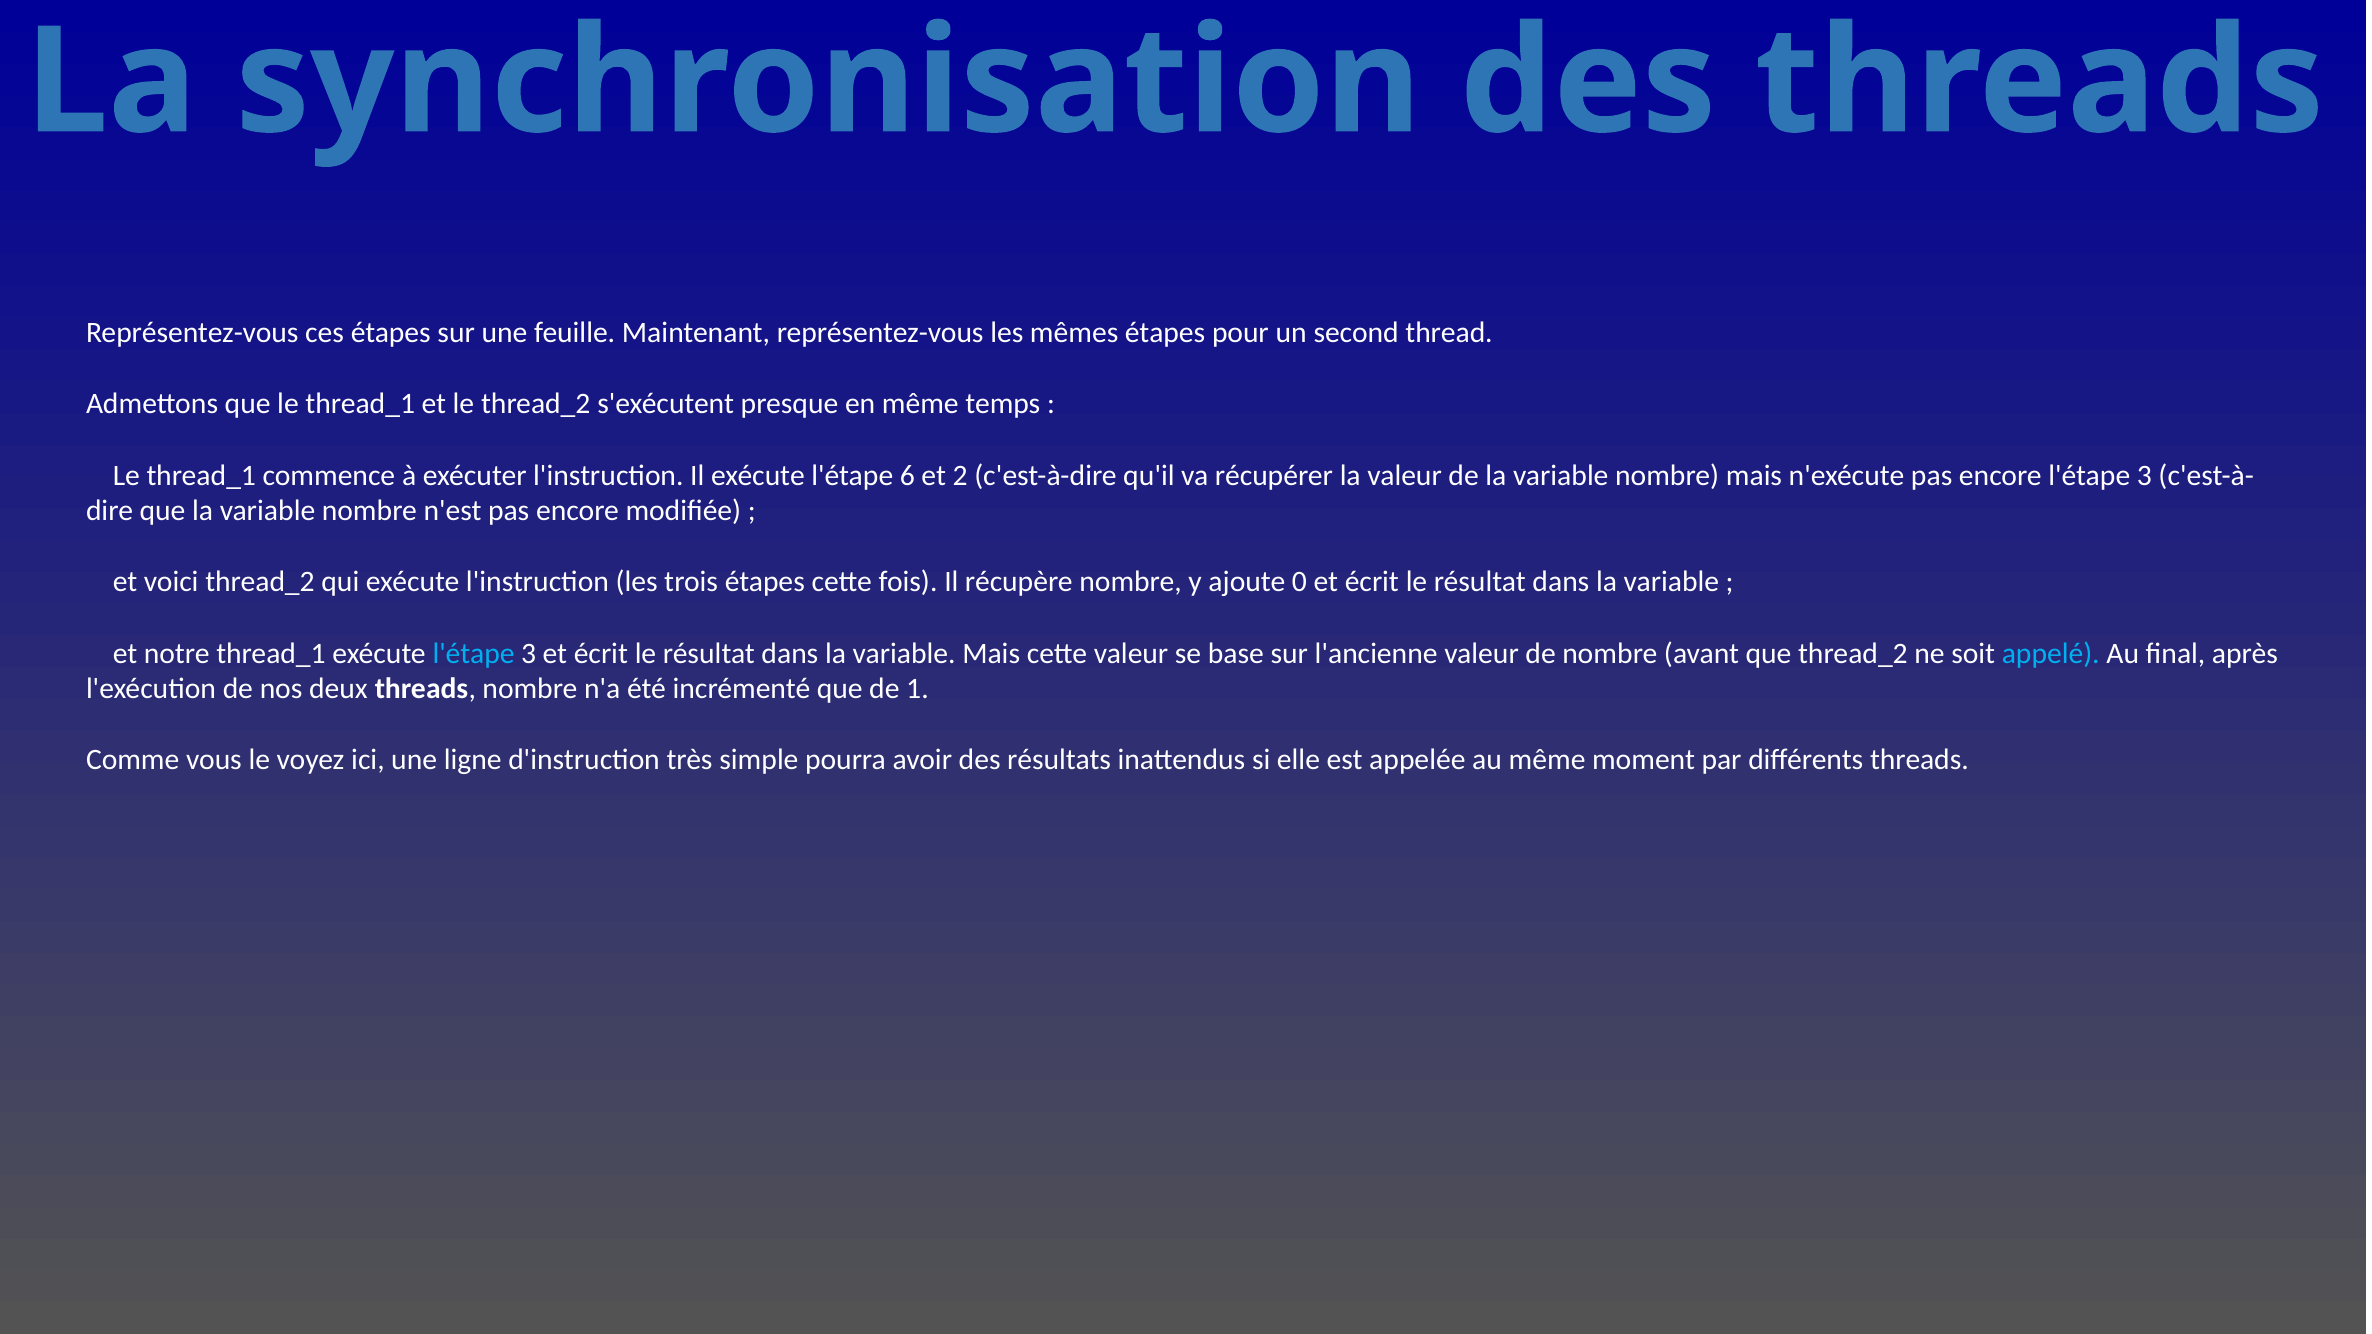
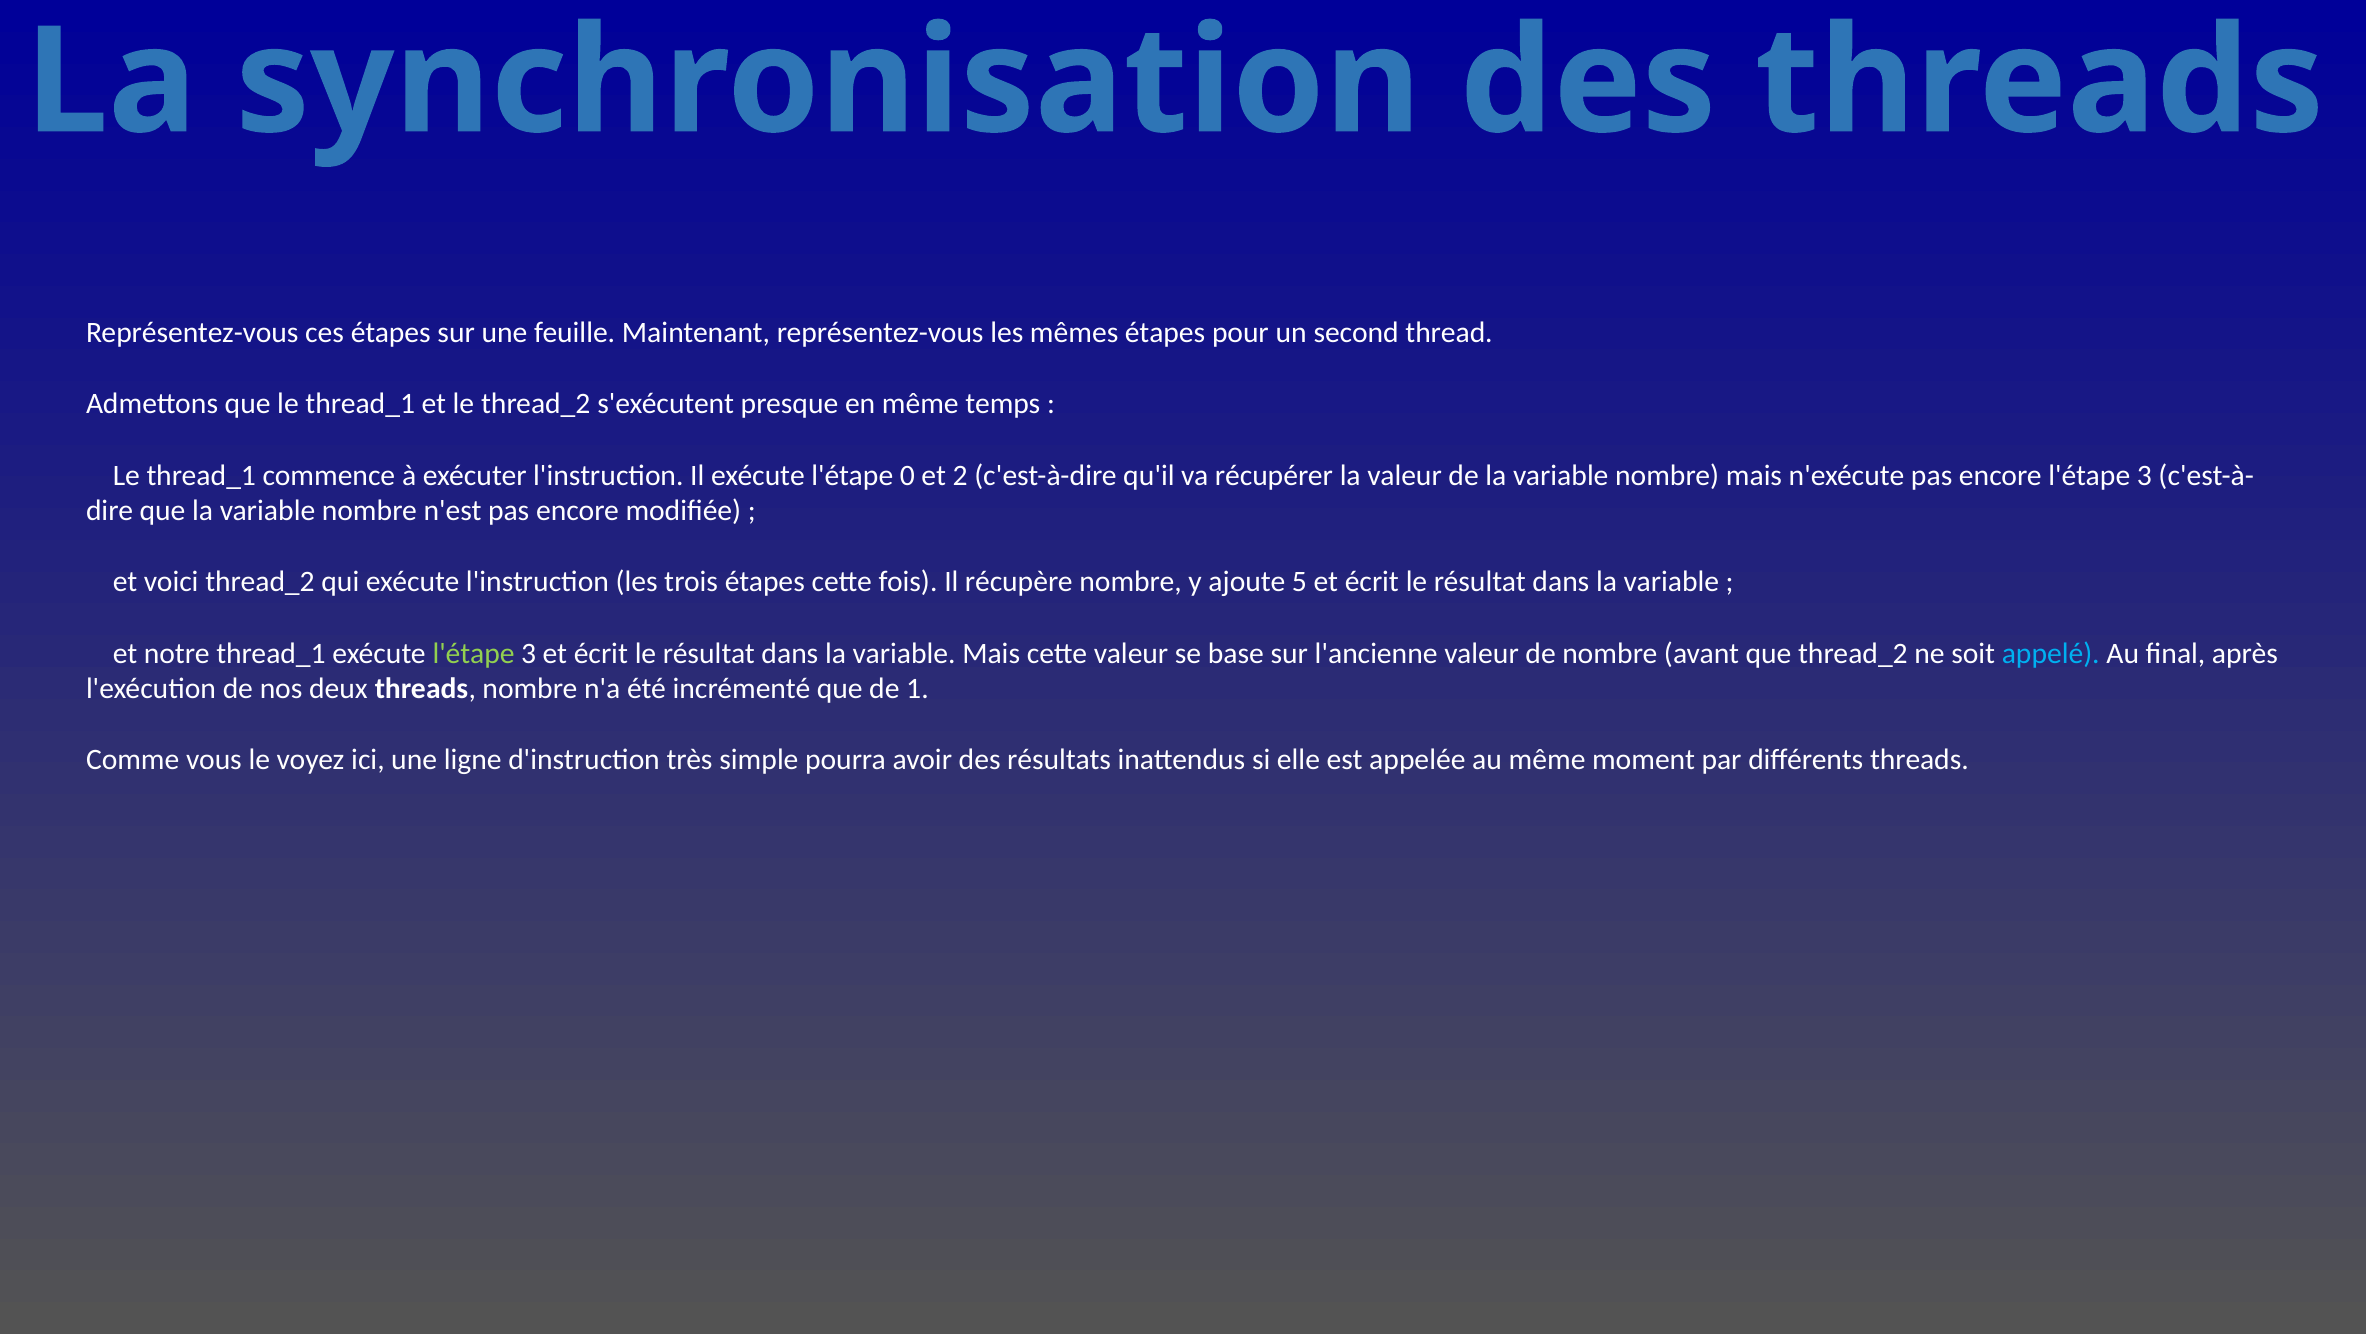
6: 6 -> 0 (907, 475)
0: 0 -> 5 (1299, 582)
l'étape colour: light blue -> light green (474, 653)
